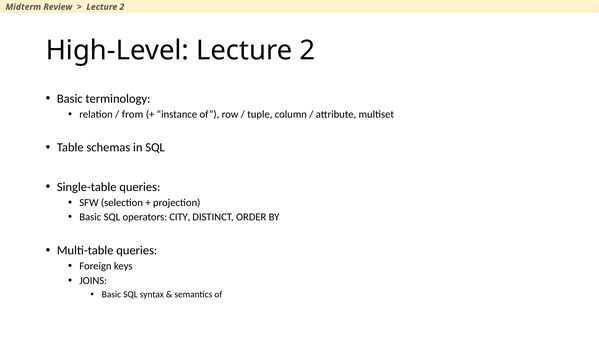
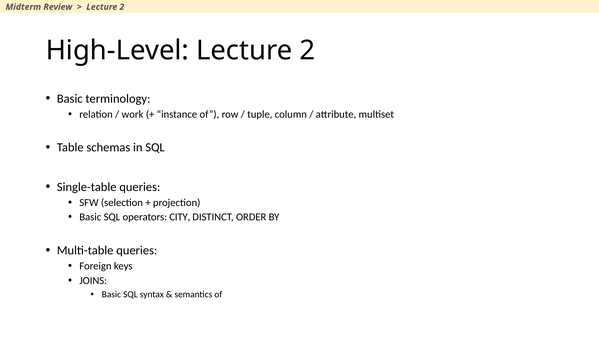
from: from -> work (133, 114)
